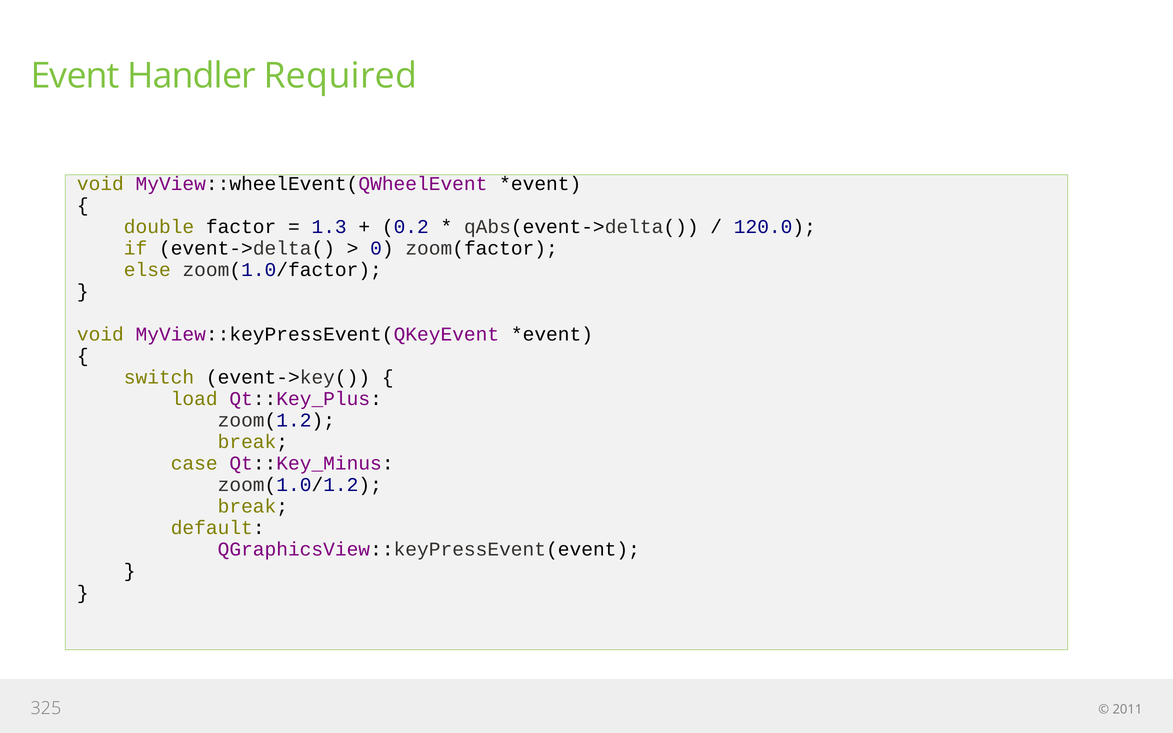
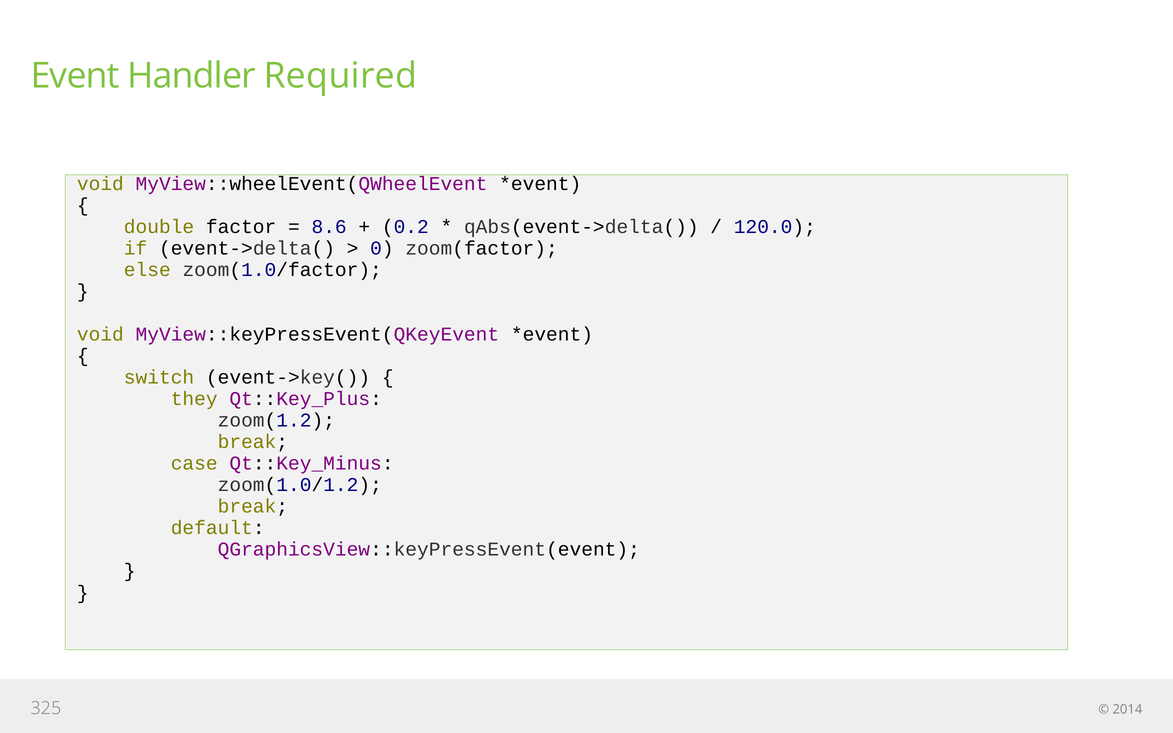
1.3: 1.3 -> 8.6 (329, 227)
load: load -> they (194, 399)
2011: 2011 -> 2014 (1127, 710)
